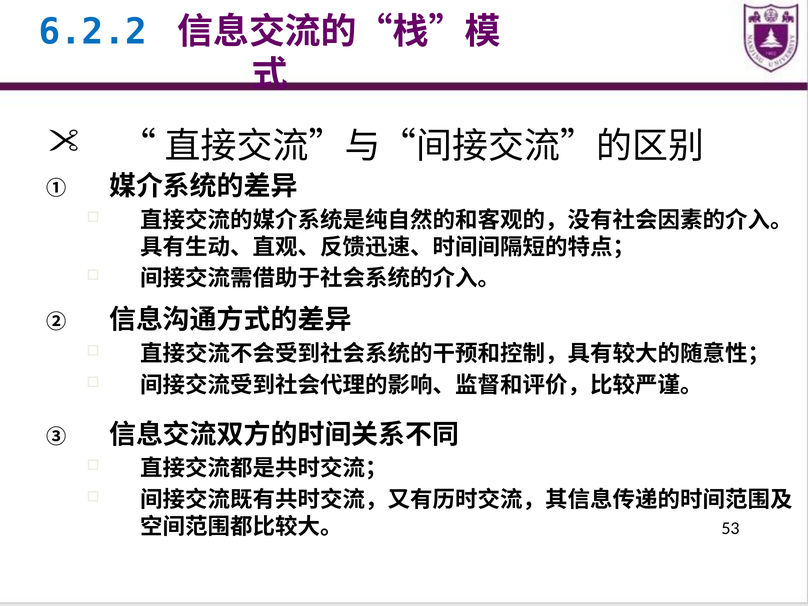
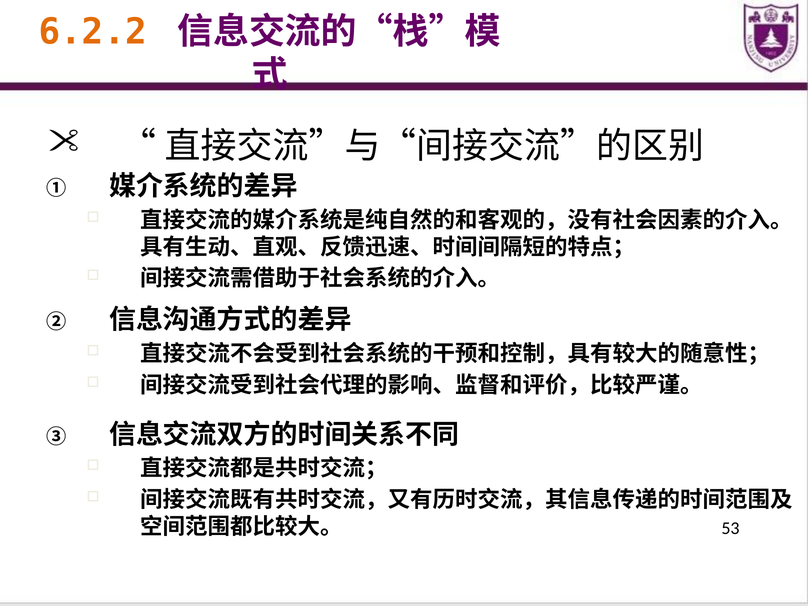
6.2.2 colour: blue -> orange (93, 32)
